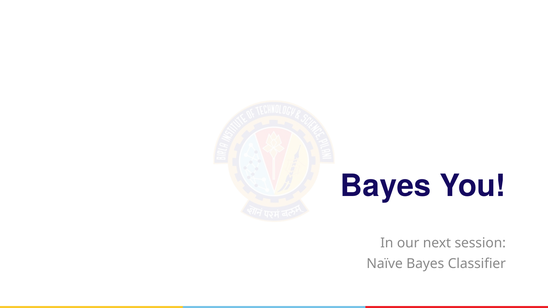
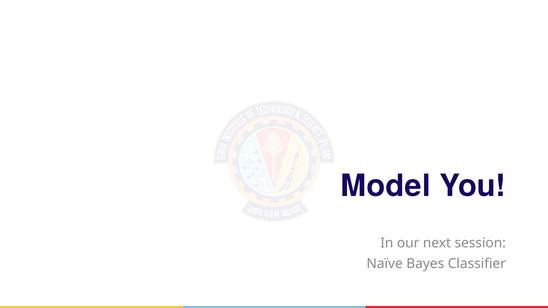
Bayes: Bayes -> Model (386, 186)
